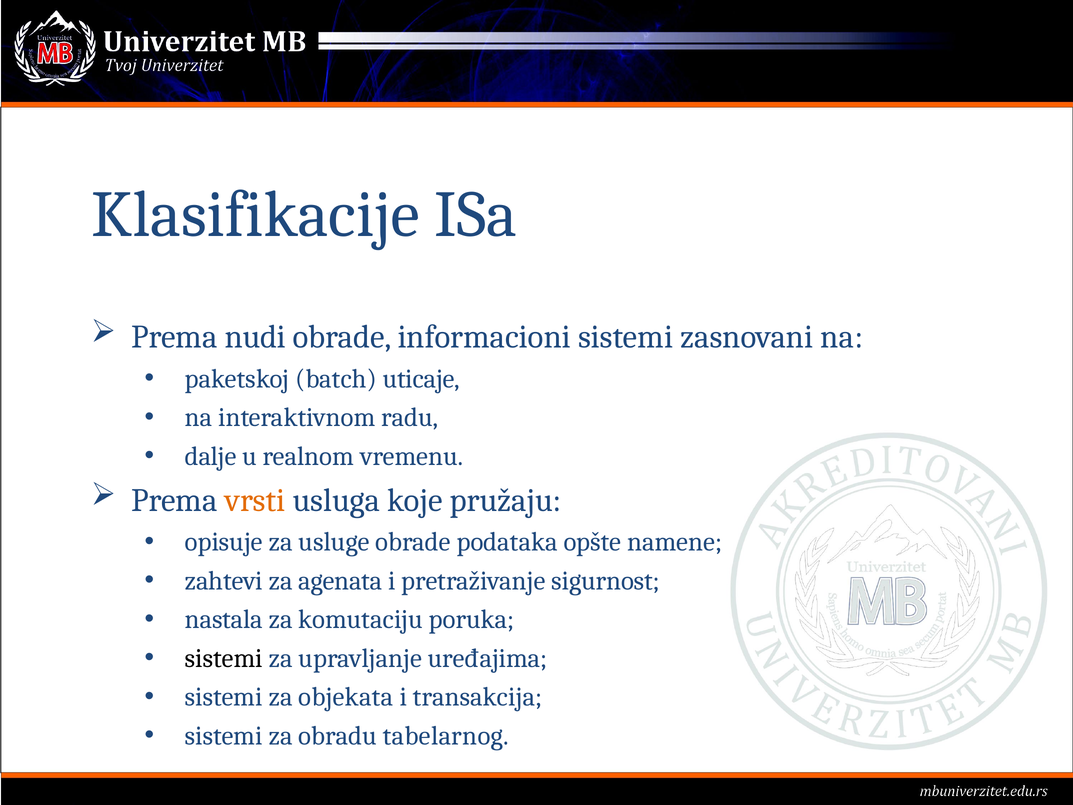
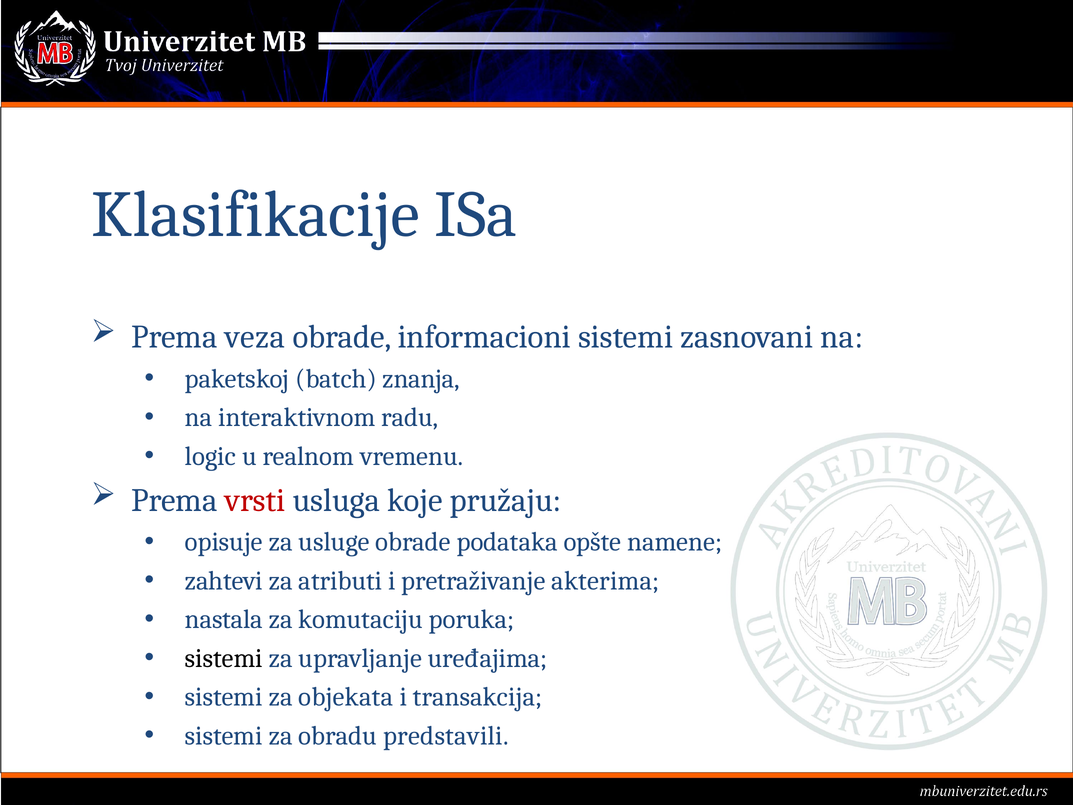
nudi: nudi -> veza (255, 337)
uticaje: uticaje -> znanja (421, 379)
dalje: dalje -> logic (210, 456)
vrsti colour: orange -> red (255, 500)
agenata: agenata -> atributi (340, 581)
sigurnost: sigurnost -> akterima (605, 581)
tabelarnog: tabelarnog -> predstavili (446, 736)
